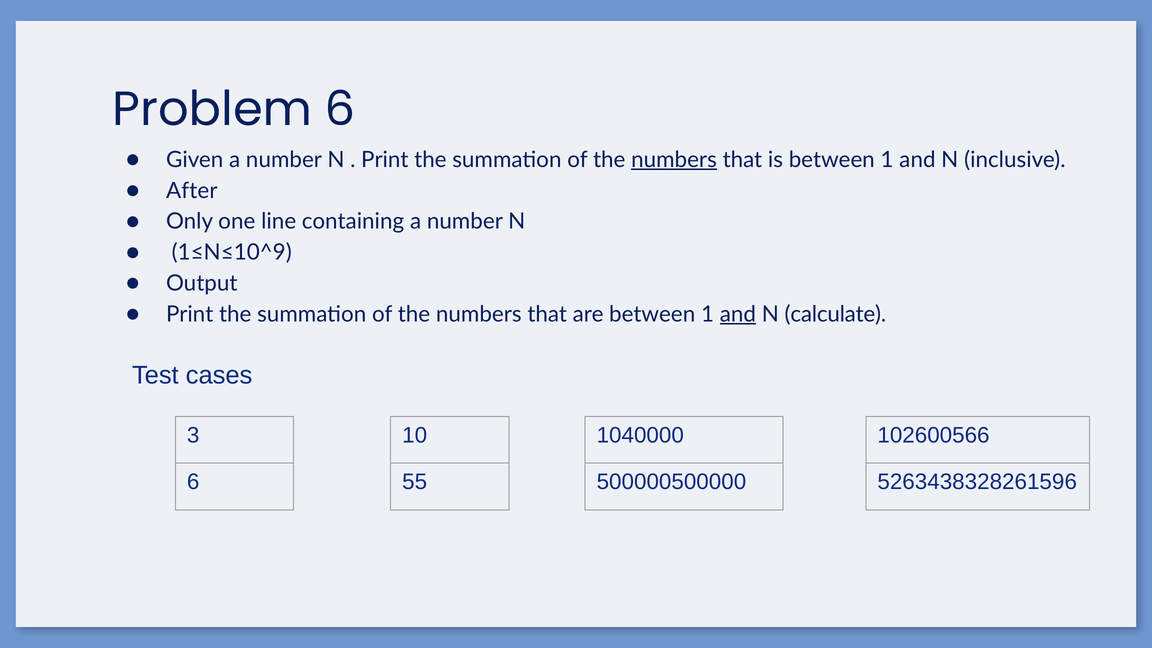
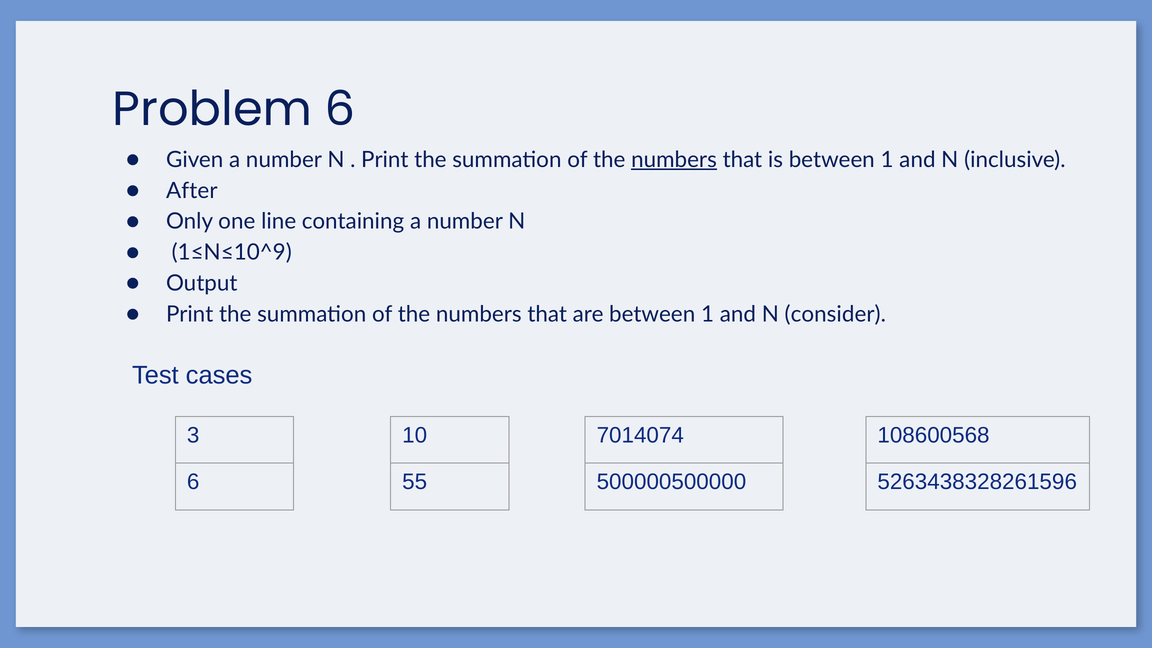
and underline: present -> none (738, 314)
calculate: calculate -> consider (835, 314)
1040000: 1040000 -> 7014074 (640, 435)
102600566: 102600566 -> 108600568 (934, 435)
